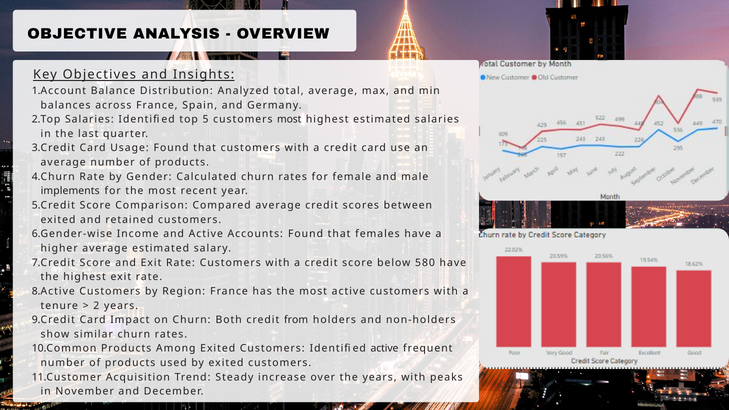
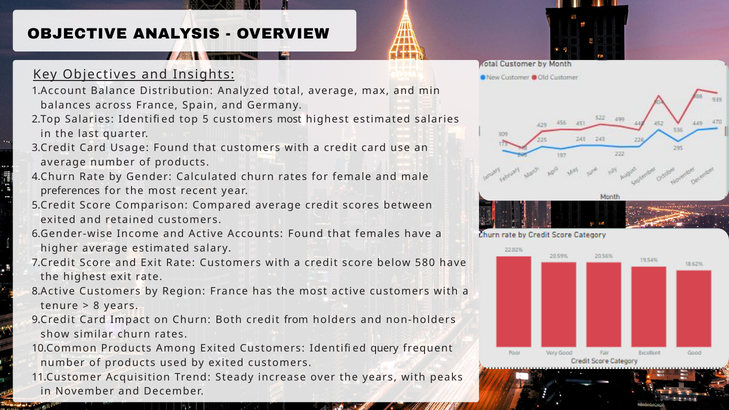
implements: implements -> preferences (70, 191)
2: 2 -> 8 (96, 306)
Identified active: active -> query (385, 349)
